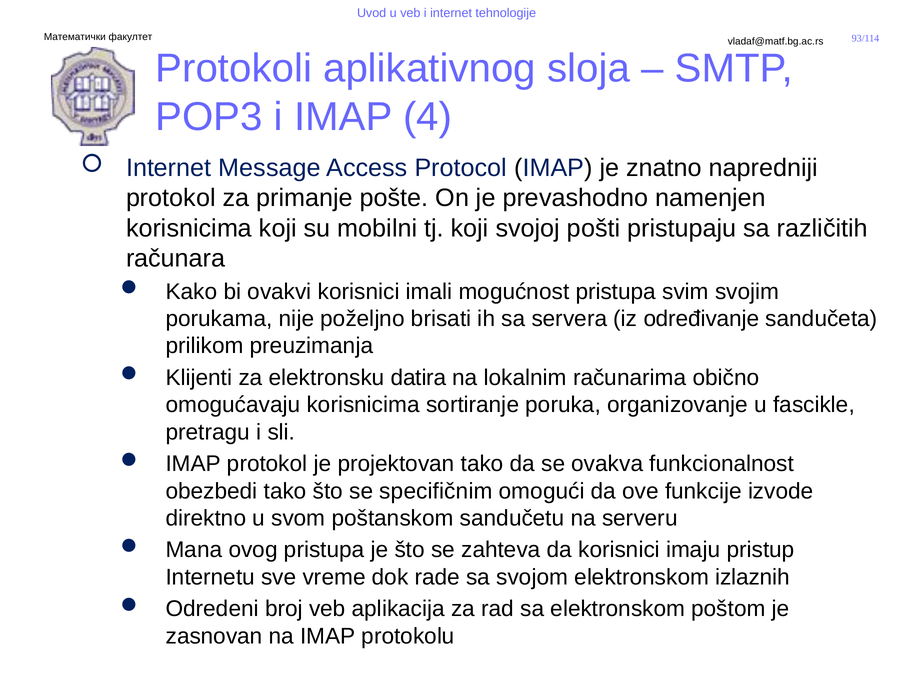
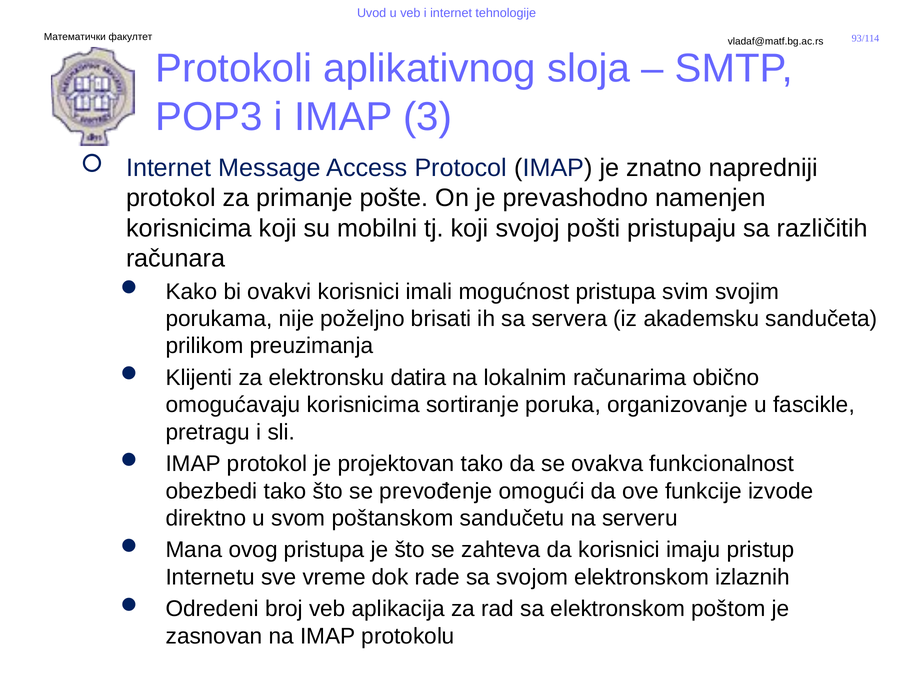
4: 4 -> 3 (428, 117)
određivanje: određivanje -> akademsku (701, 319)
specifičnim: specifičnim -> prevođenje (436, 491)
